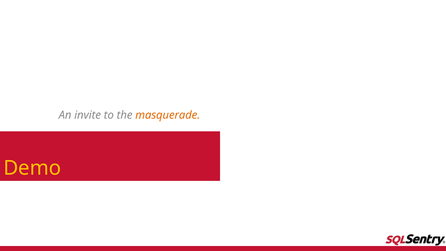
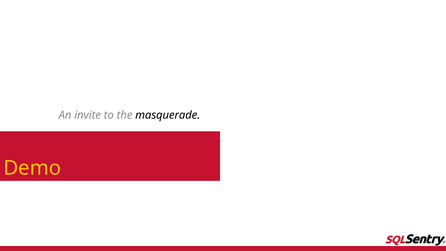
masquerade colour: orange -> black (168, 115)
